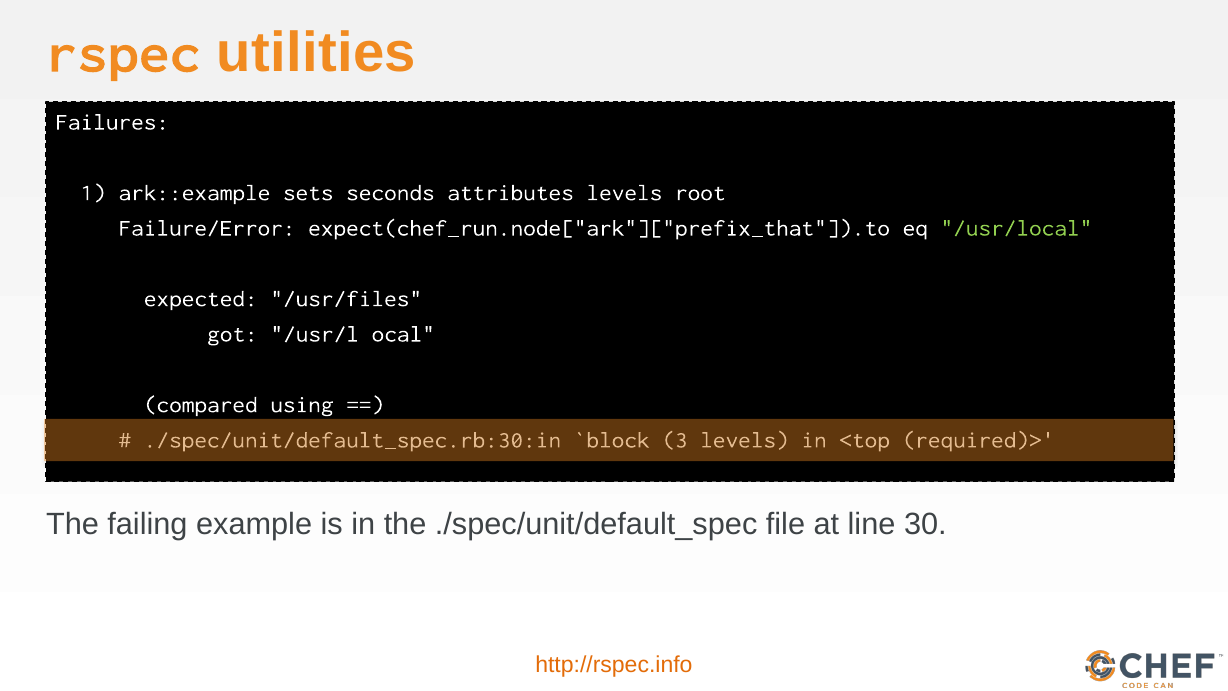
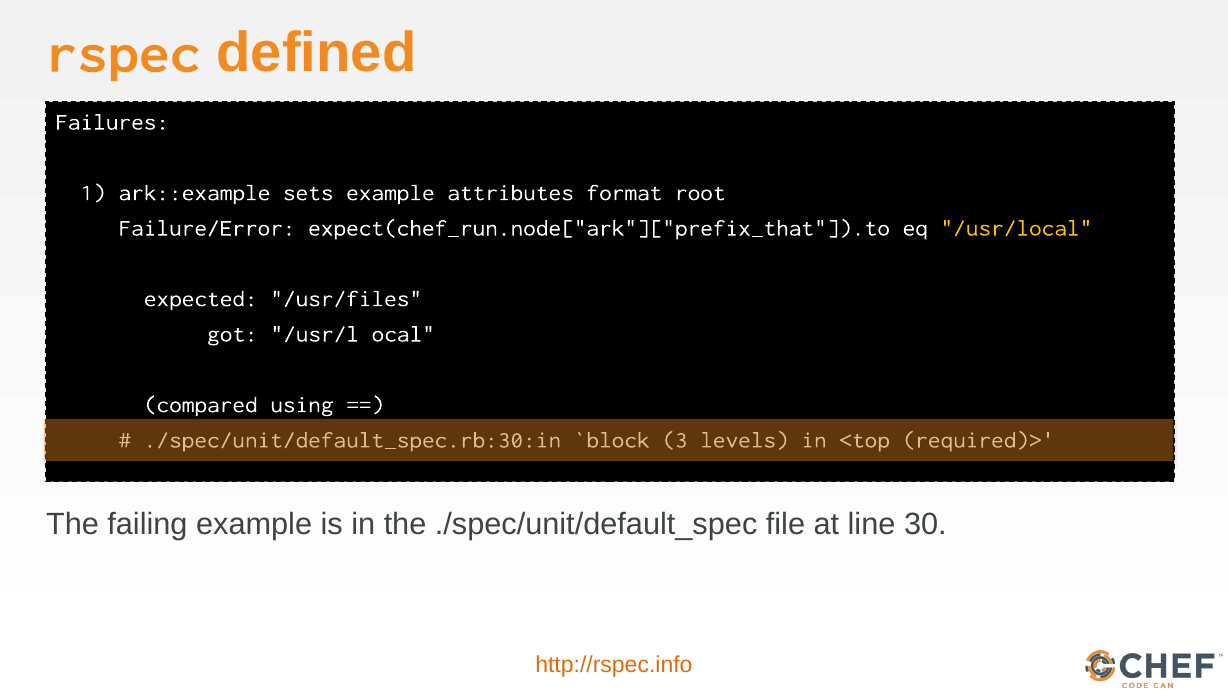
utilities: utilities -> defined (316, 53)
sets seconds: seconds -> example (390, 193)
attributes levels: levels -> format (624, 193)
/usr/local colour: light green -> yellow (1016, 228)
